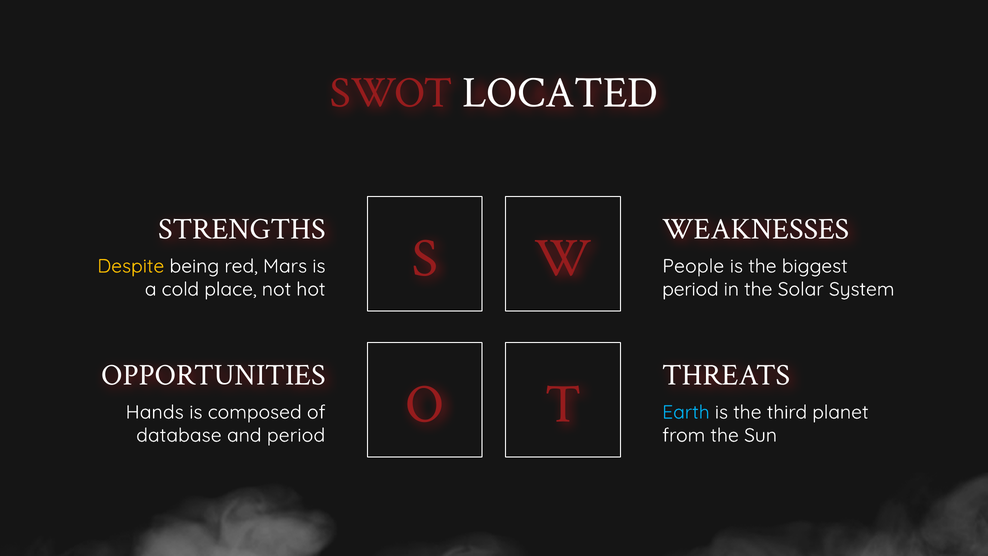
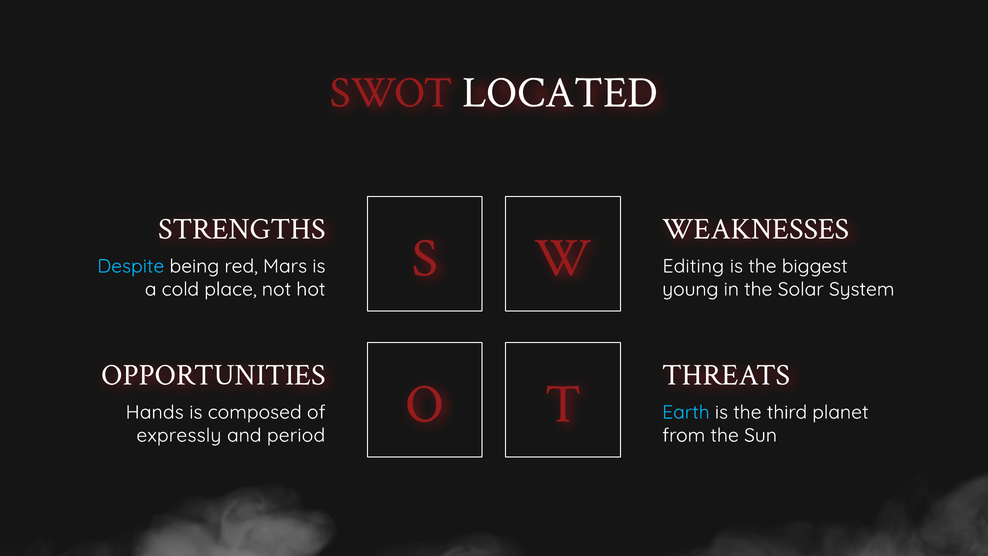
Despite colour: yellow -> light blue (131, 266)
People: People -> Editing (693, 266)
period: period -> young (690, 289)
database: database -> expressly (179, 435)
